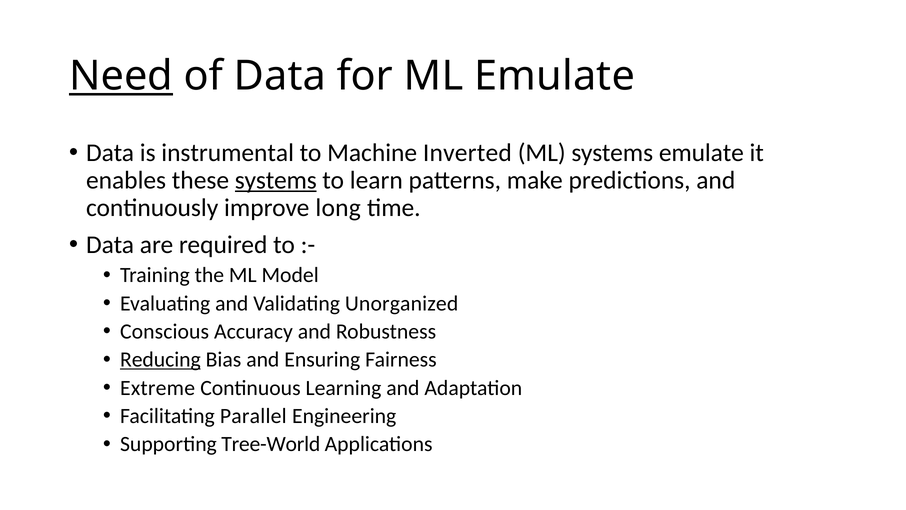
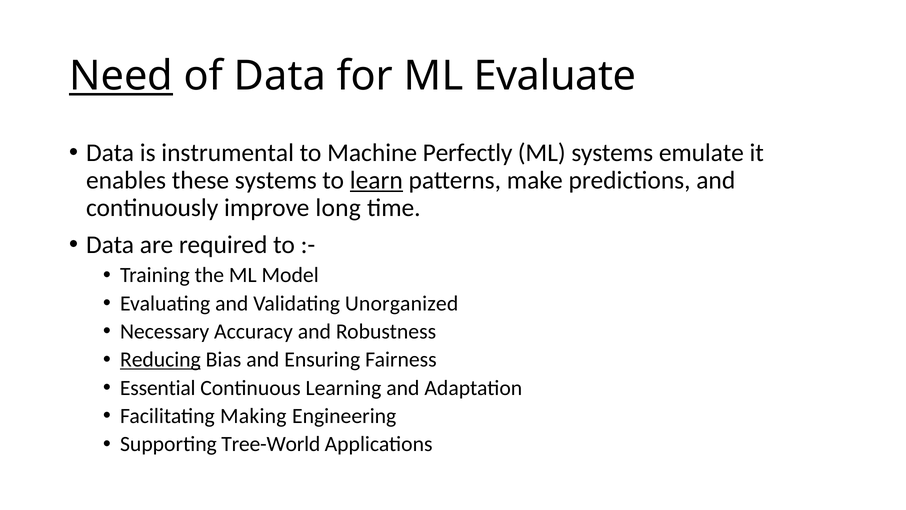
ML Emulate: Emulate -> Evaluate (555, 76)
Inverted: Inverted -> Perfectly (468, 153)
systems underline: present -> none (276, 180)
learn underline: none -> present (376, 180)
Conscious: Conscious -> Necessary (165, 331)
Extreme: Extreme -> Essential (158, 388)
Parallel: Parallel -> Making (253, 416)
